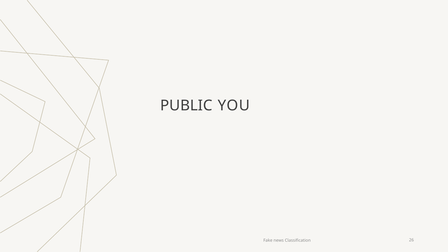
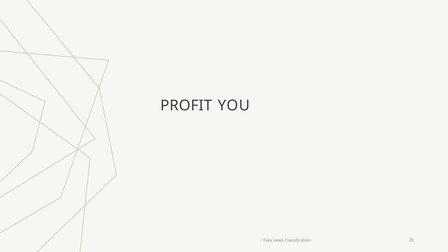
PUBLIC: PUBLIC -> PROFIT (186, 106)
